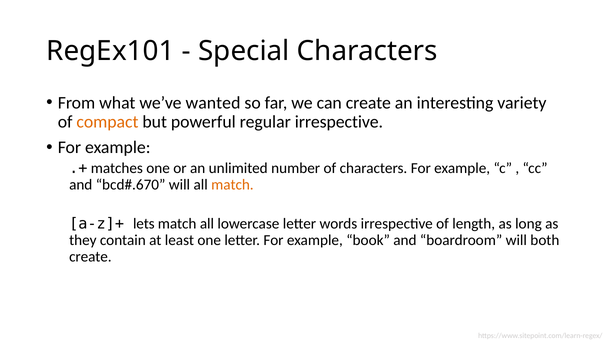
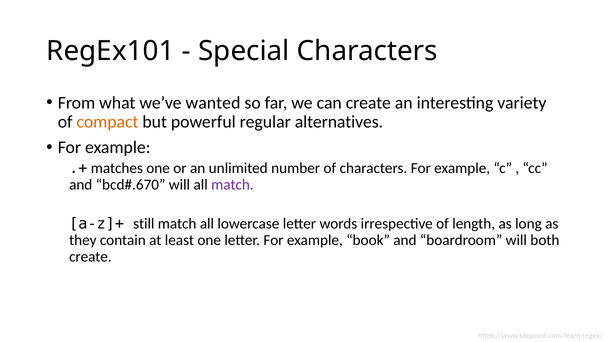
regular irrespective: irrespective -> alternatives (339, 122)
match colour: orange -> purple (232, 185)
lets: lets -> still (144, 224)
